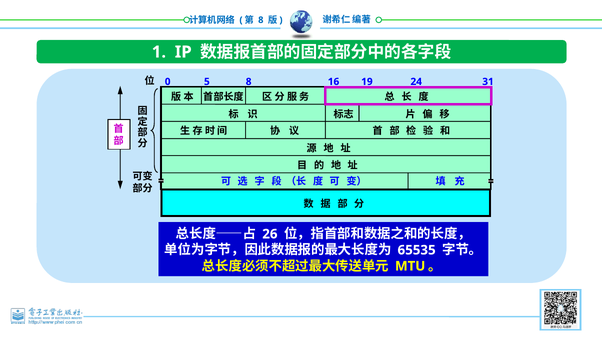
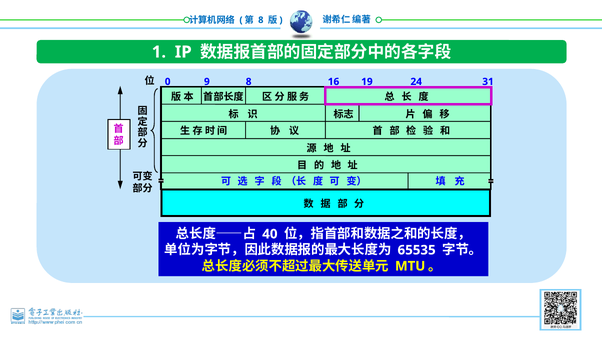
5: 5 -> 9 (207, 82)
26: 26 -> 40 (270, 234)
